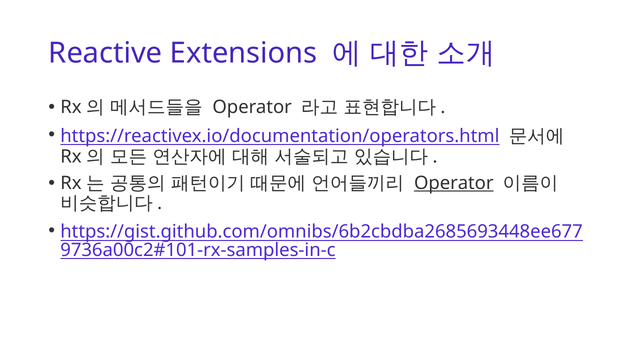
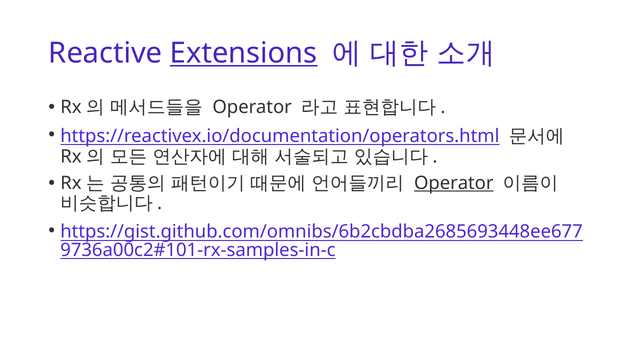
Extensions underline: none -> present (244, 53)
